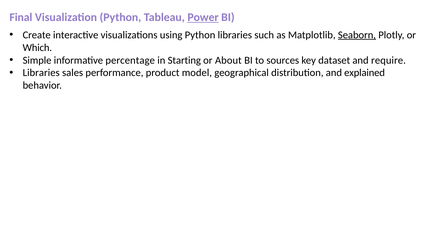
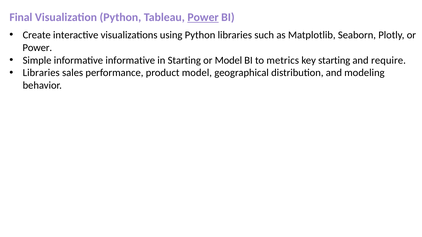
Seaborn underline: present -> none (357, 35)
Which: Which -> Power (37, 48)
informative percentage: percentage -> informative (130, 60)
or About: About -> Model (228, 60)
sources: sources -> metrics (283, 60)
key dataset: dataset -> starting (334, 60)
explained: explained -> modeling (364, 73)
